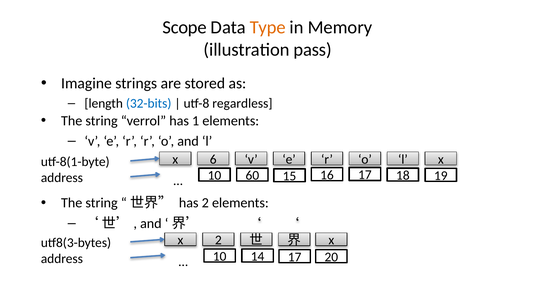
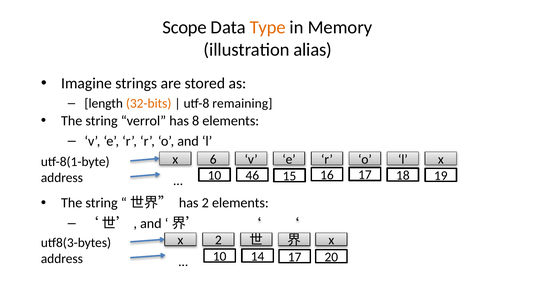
pass: pass -> alias (313, 50)
32-bits colour: blue -> orange (149, 104)
regardless: regardless -> remaining (242, 104)
1: 1 -> 8 (196, 121)
60: 60 -> 46 (252, 175)
